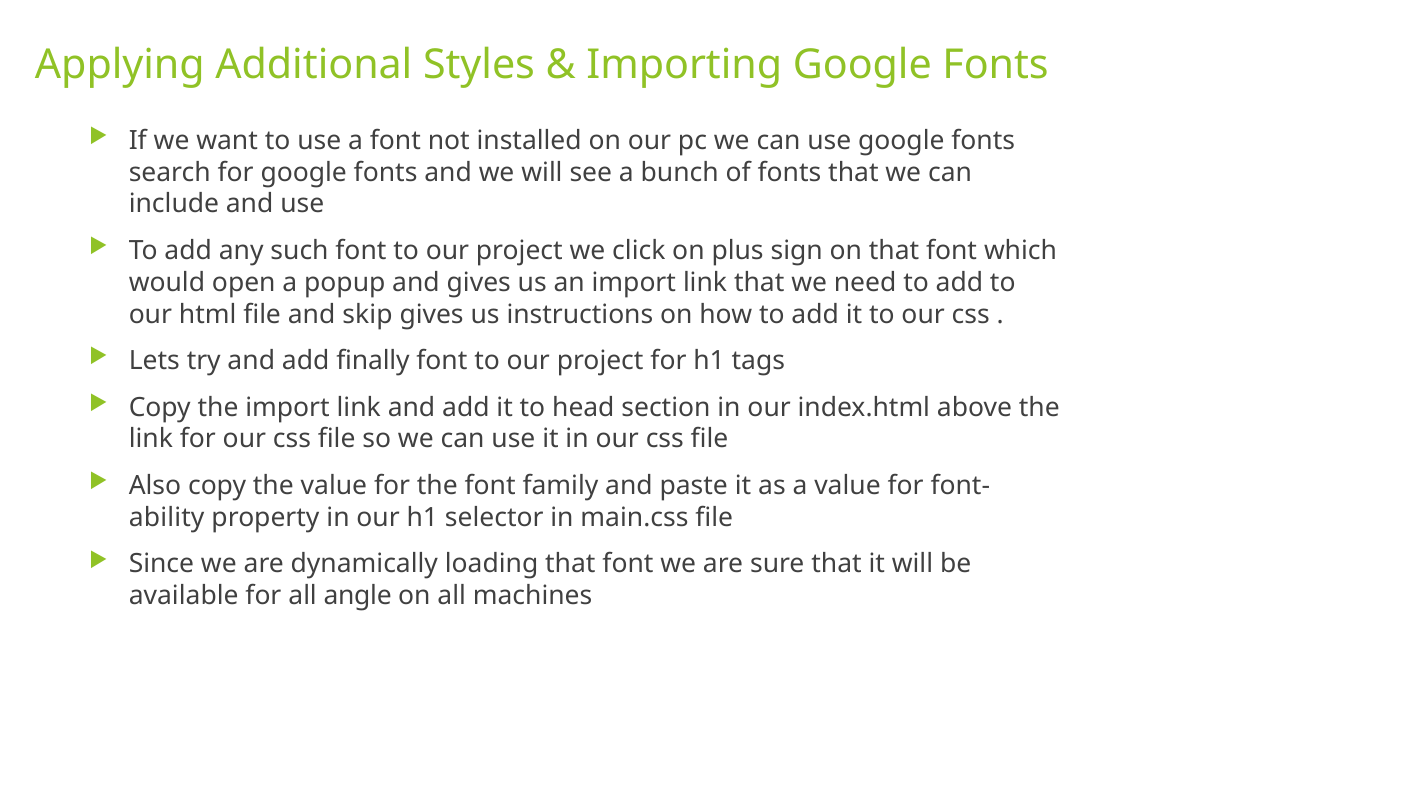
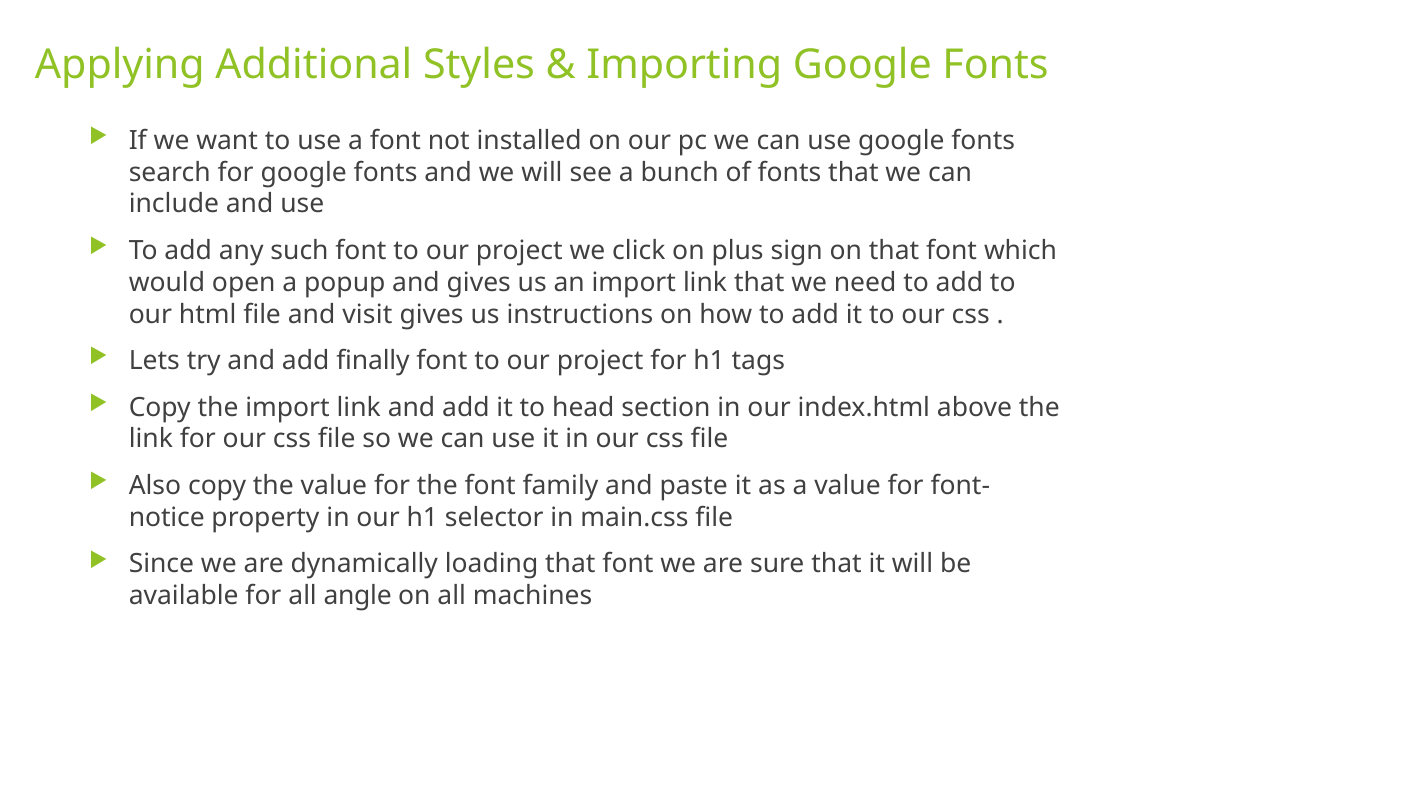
skip: skip -> visit (367, 314)
ability: ability -> notice (167, 517)
